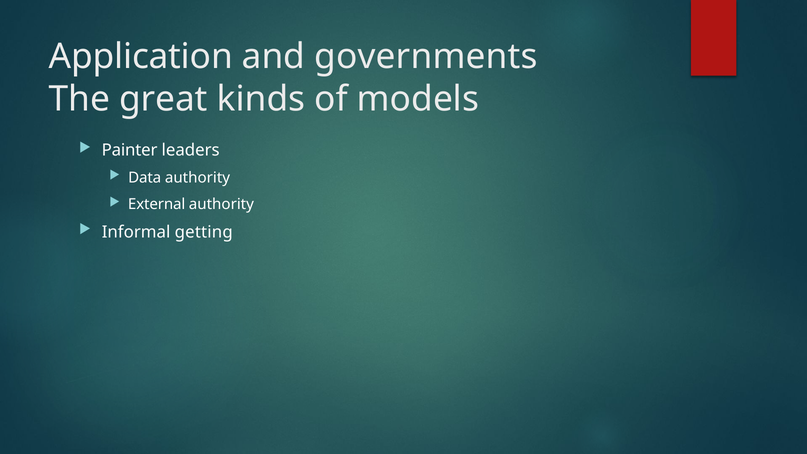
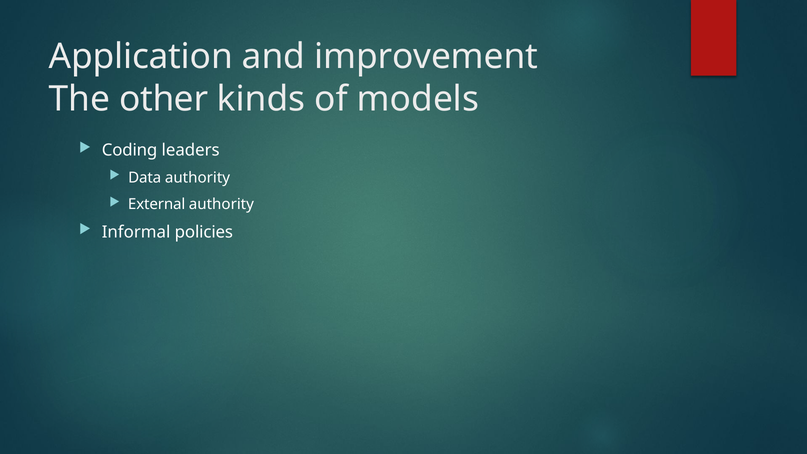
governments: governments -> improvement (426, 57)
great: great -> other (164, 99)
Painter: Painter -> Coding (130, 150)
getting: getting -> policies (204, 232)
